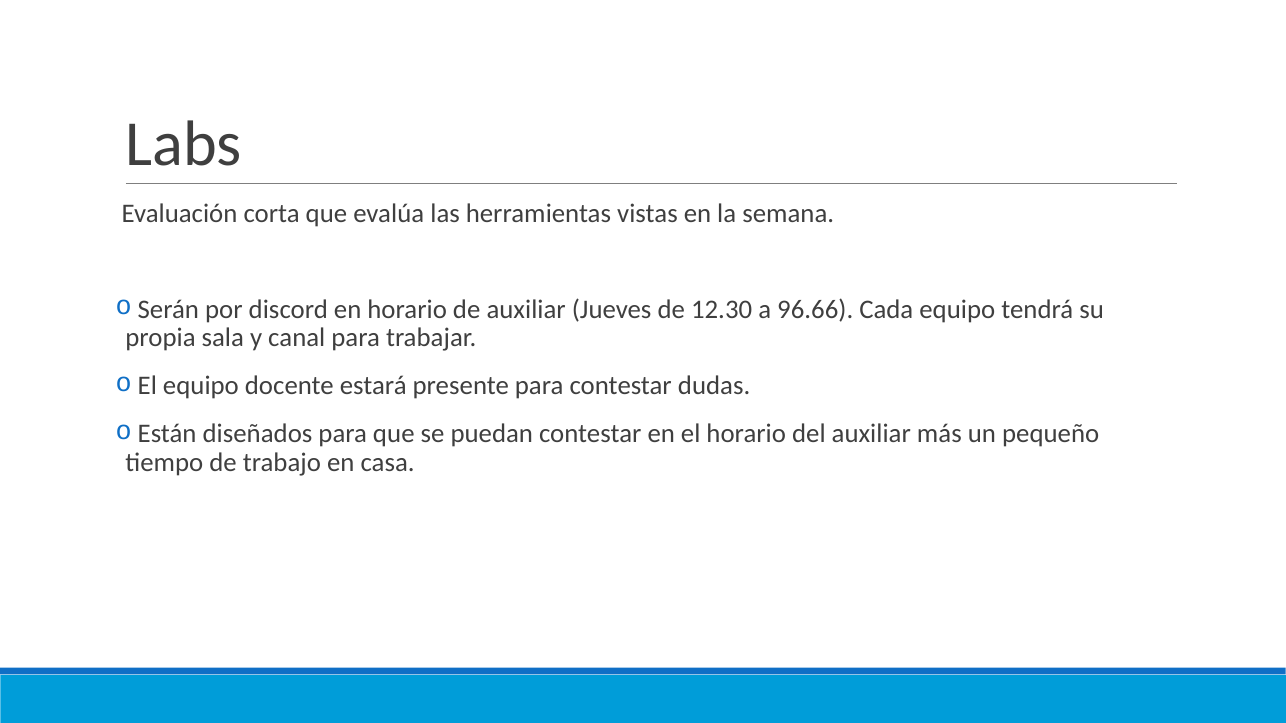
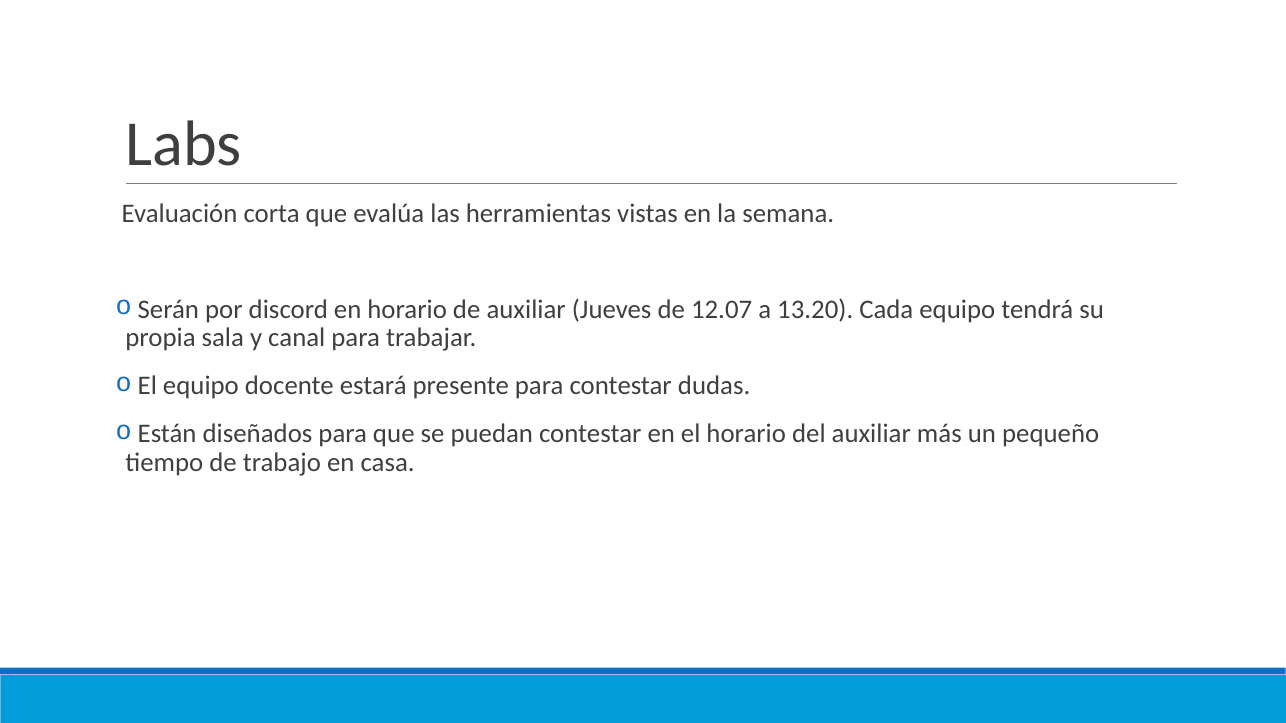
12.30: 12.30 -> 12.07 (722, 309)
96.66: 96.66 -> 13.20 (815, 309)
